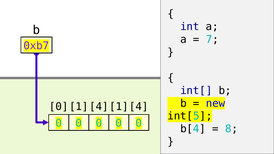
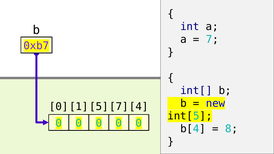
4: 4 -> 5 (99, 107)
1: 1 -> 7 (119, 107)
